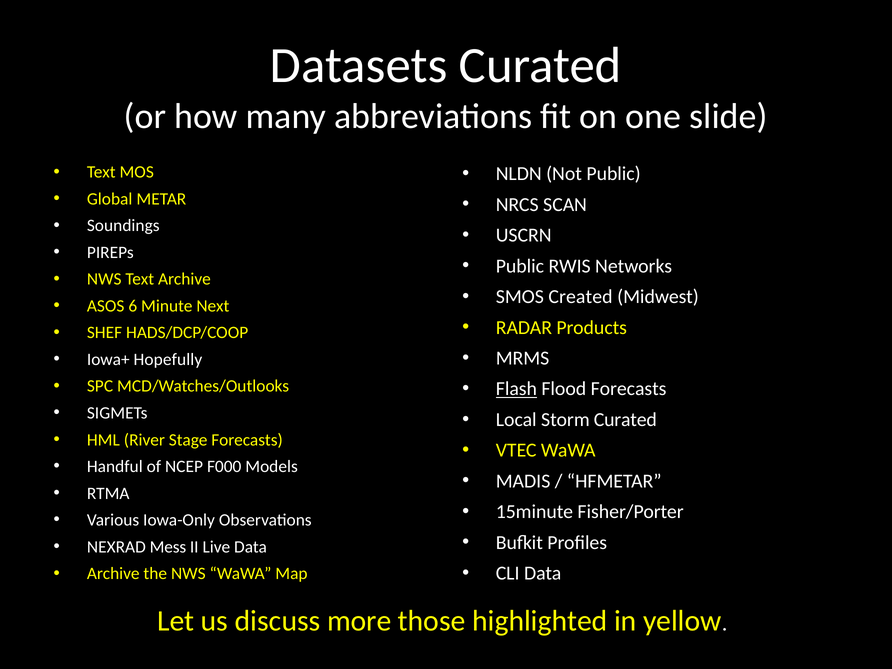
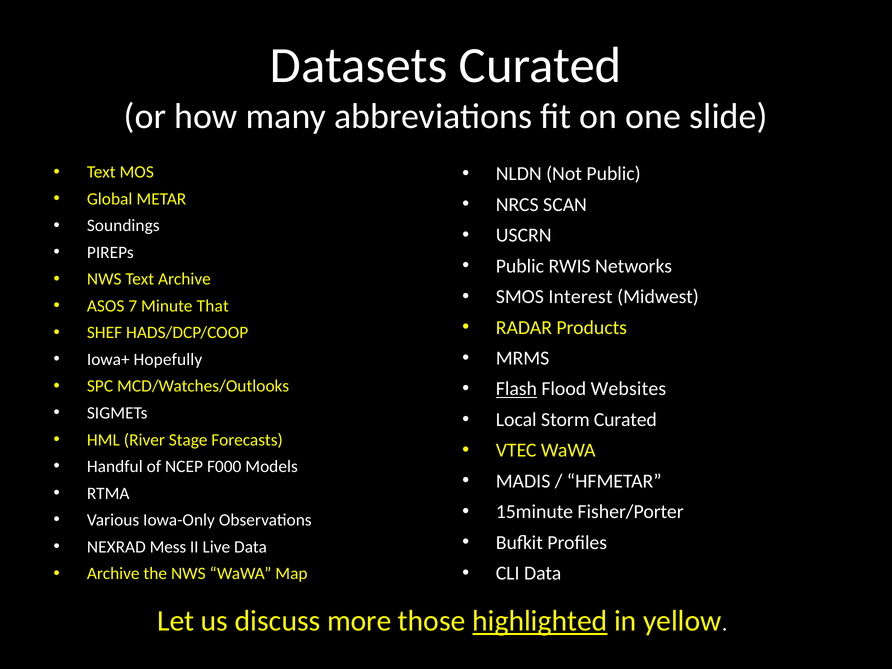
Created: Created -> Interest (580, 297)
6: 6 -> 7 (133, 306)
Next: Next -> That (213, 306)
Flood Forecasts: Forecasts -> Websites (628, 389)
highlighted underline: none -> present (540, 621)
